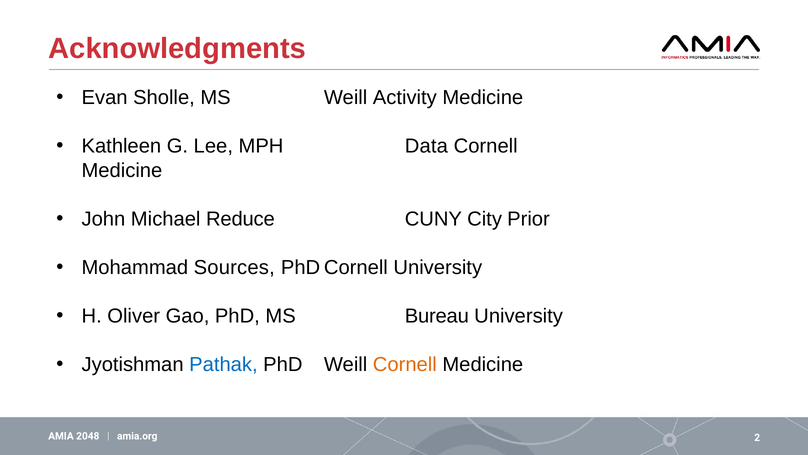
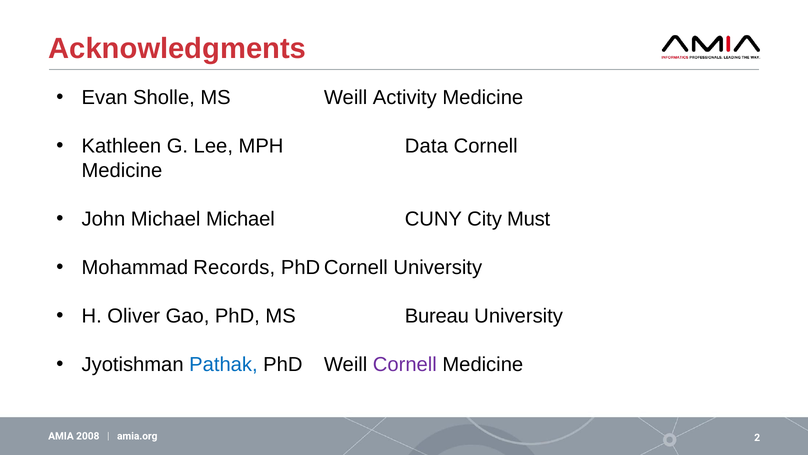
Michael Reduce: Reduce -> Michael (240, 219)
Prior: Prior -> Must (529, 219)
Sources: Sources -> Records (234, 267)
Cornell colour: orange -> purple (405, 364)
2048: 2048 -> 2008 (88, 436)
